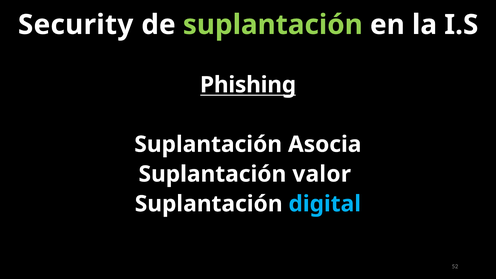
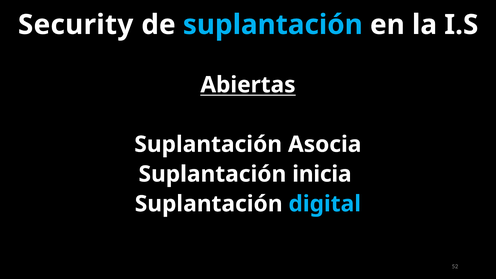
suplantación colour: light green -> light blue (273, 25)
Phishing: Phishing -> Abiertas (248, 85)
valor: valor -> inicia (322, 174)
